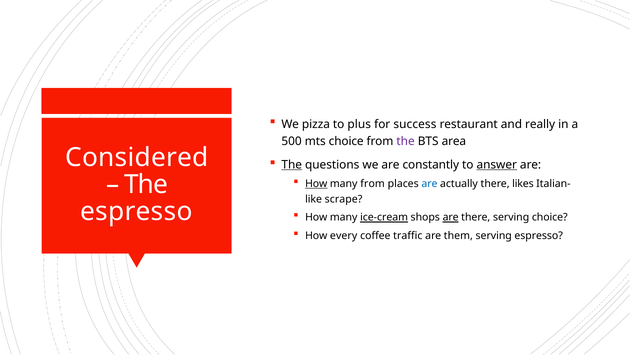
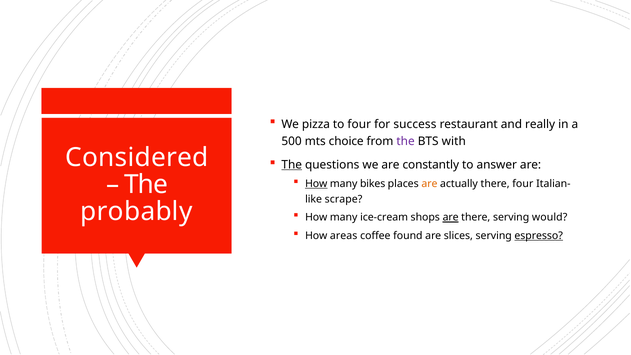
to plus: plus -> four (359, 124)
area: area -> with (454, 141)
answer underline: present -> none (497, 165)
many from: from -> bikes (373, 184)
are colour: blue -> orange (429, 184)
there likes: likes -> four (523, 184)
espresso: espresso -> probably (136, 211)
ice-cream underline: present -> none (384, 217)
serving choice: choice -> would (550, 217)
every: every -> areas (344, 236)
traffic: traffic -> found (408, 236)
them: them -> slices (458, 236)
espresso underline: none -> present (539, 236)
